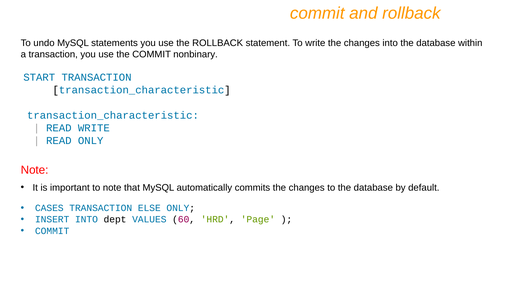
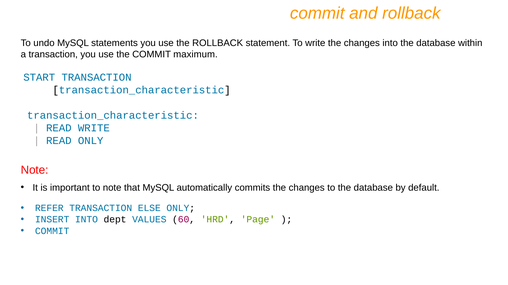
nonbinary: nonbinary -> maximum (196, 55)
CASES: CASES -> REFER (49, 209)
